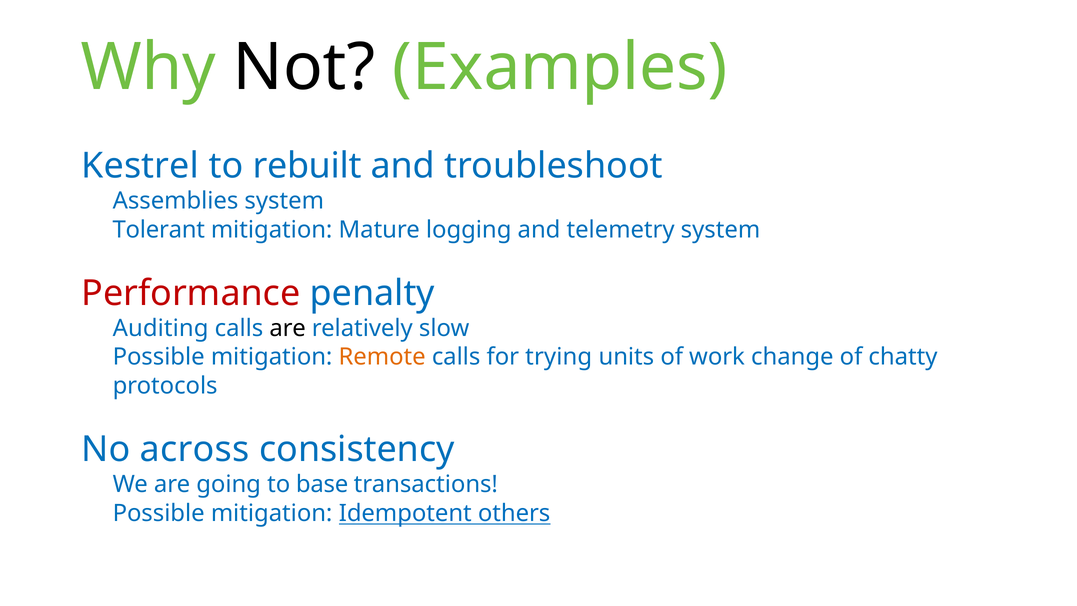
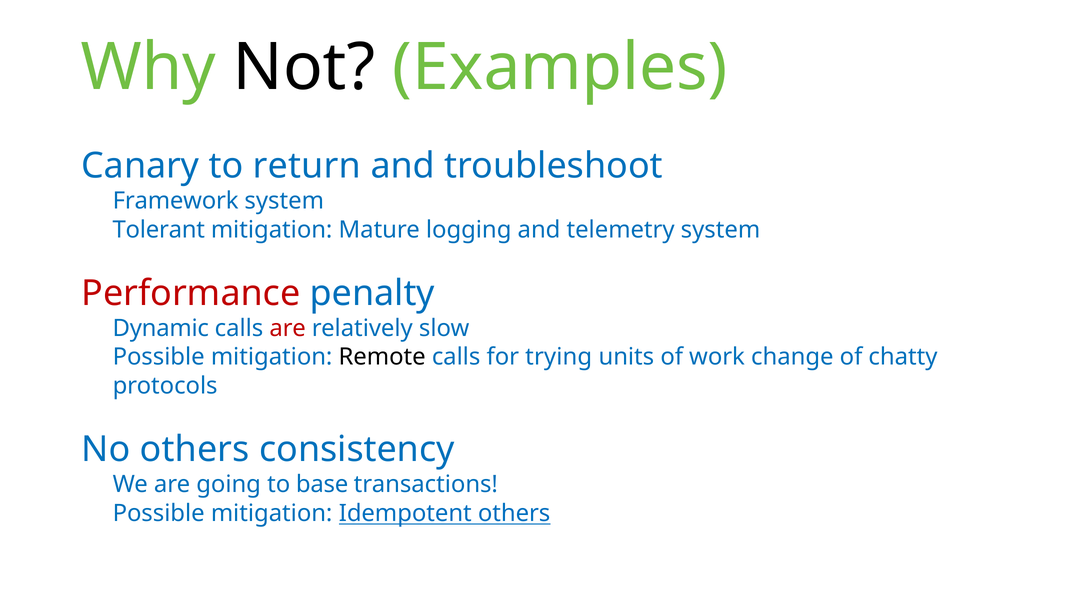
Kestrel: Kestrel -> Canary (140, 166)
rebuilt: rebuilt -> return (307, 166)
Assemblies: Assemblies -> Framework (176, 201)
Auditing: Auditing -> Dynamic (161, 328)
are colour: black -> red (288, 328)
Remote colour: orange -> black (382, 357)
No across: across -> others (195, 449)
